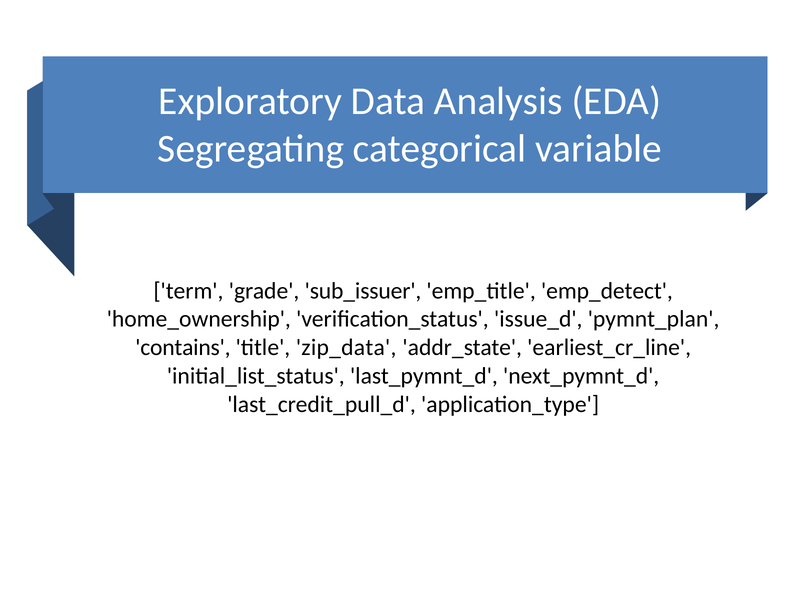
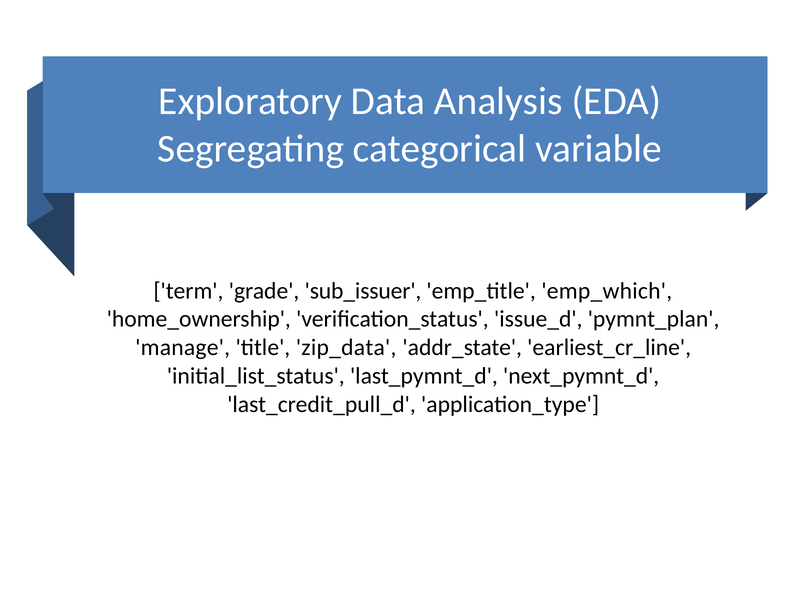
emp_detect: emp_detect -> emp_which (607, 290)
contains: contains -> manage (183, 347)
